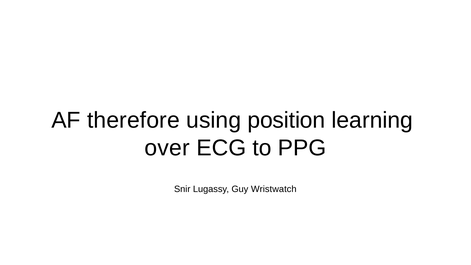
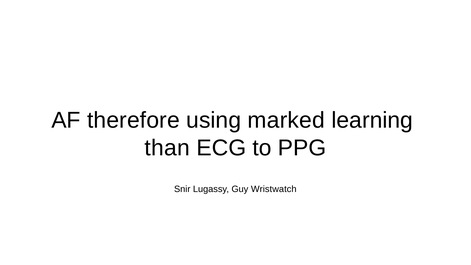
position: position -> marked (286, 120)
over: over -> than (167, 148)
